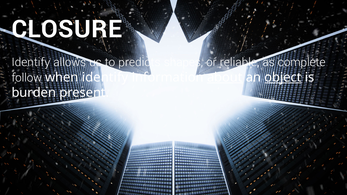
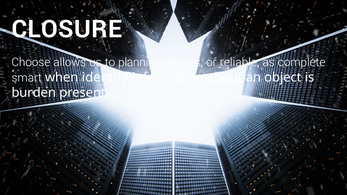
Identify: Identify -> Choose (31, 62)
predicts: predicts -> planning (140, 62)
follow: follow -> smart (27, 77)
object underline: present -> none (283, 77)
